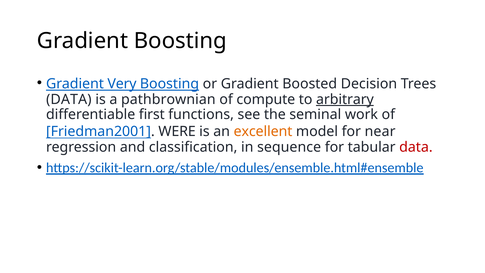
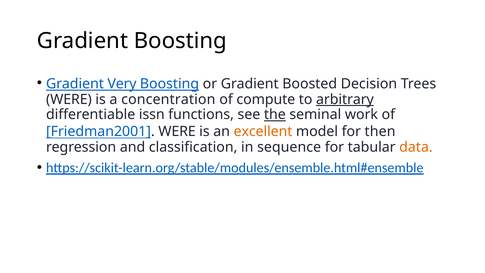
DATA: DATA -> WERE (69, 99)
pathbrownian: pathbrownian -> concentration (168, 99)
first: first -> issn (152, 115)
the underline: none -> present (275, 115)
near: near -> then (380, 131)
data colour: red -> orange (416, 147)
